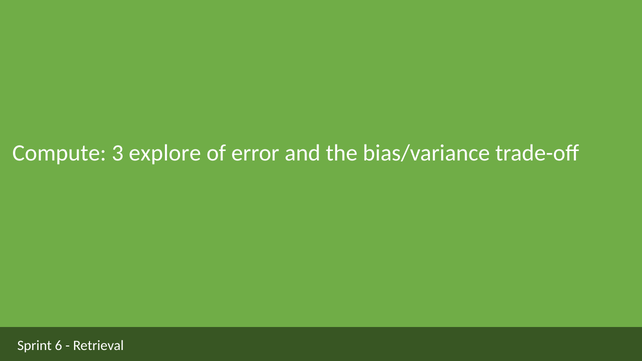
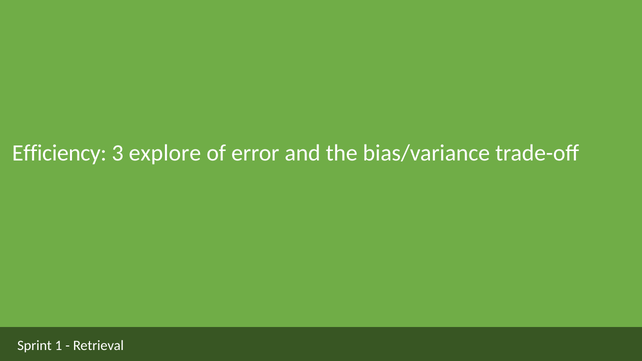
Compute: Compute -> Efficiency (59, 153)
6: 6 -> 1 (59, 346)
